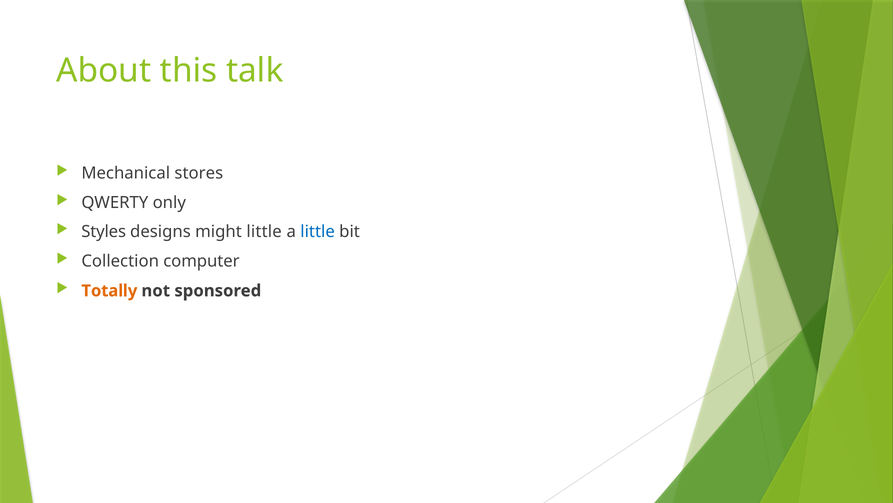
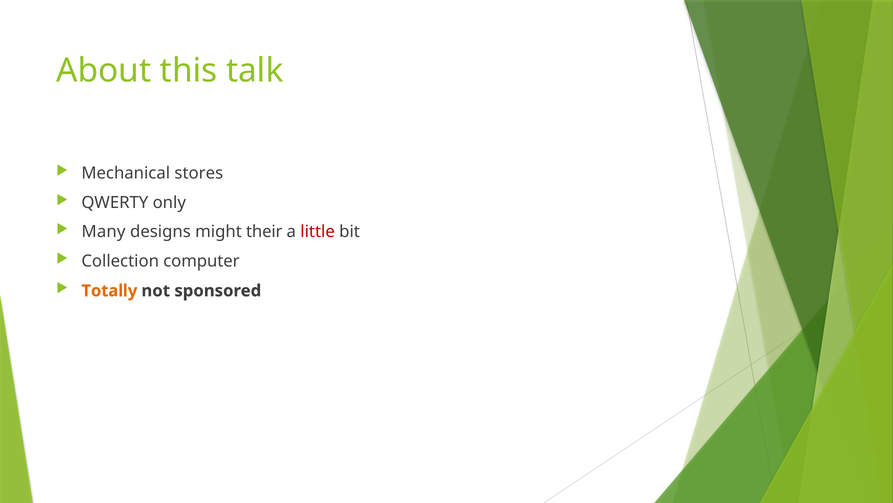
Styles: Styles -> Many (104, 232)
might little: little -> their (264, 232)
little colour: blue -> red (318, 232)
